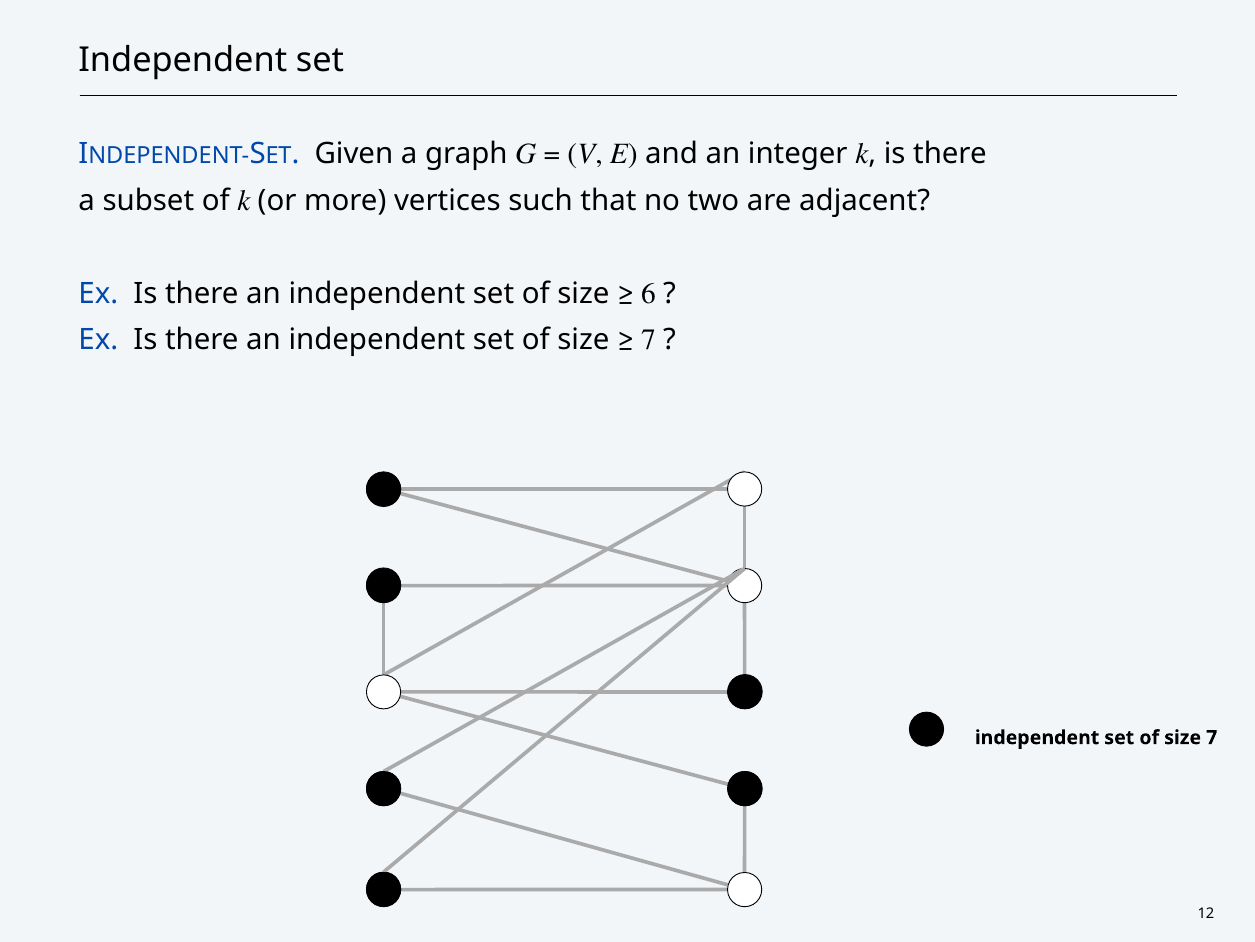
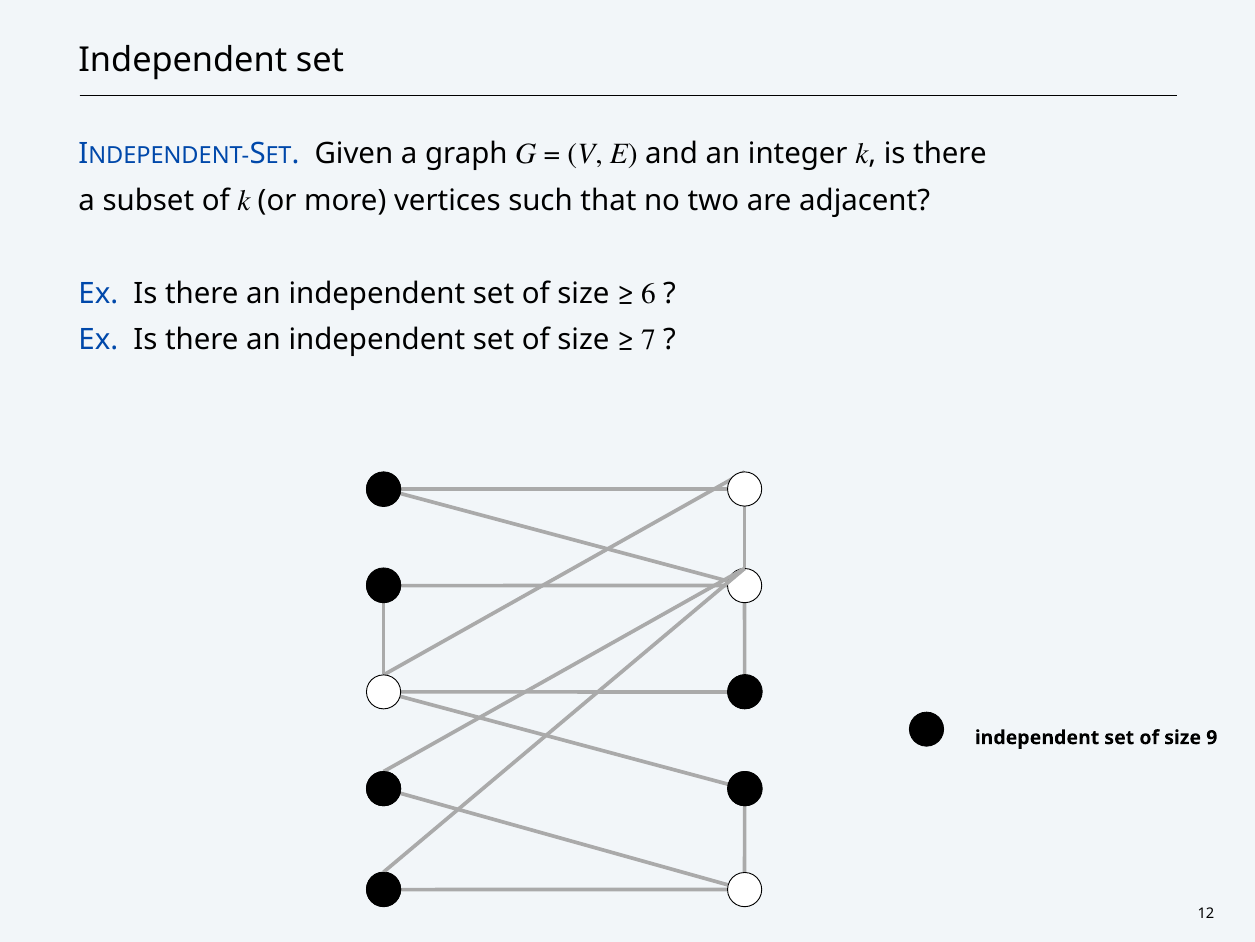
size 7: 7 -> 9 (1212, 737)
